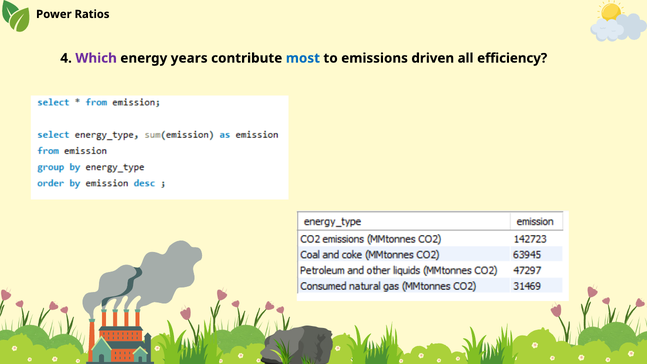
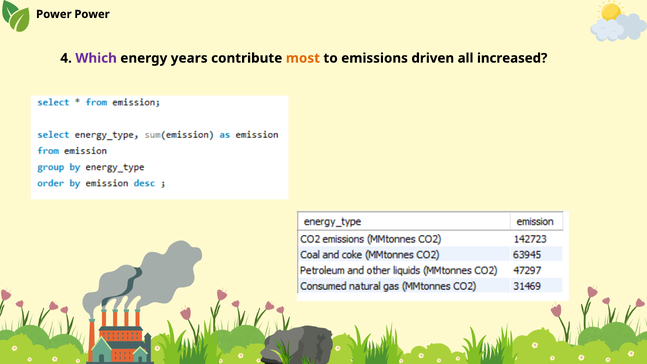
Power Ratios: Ratios -> Power (92, 14)
most colour: blue -> orange (303, 58)
efficiency: efficiency -> increased (512, 58)
